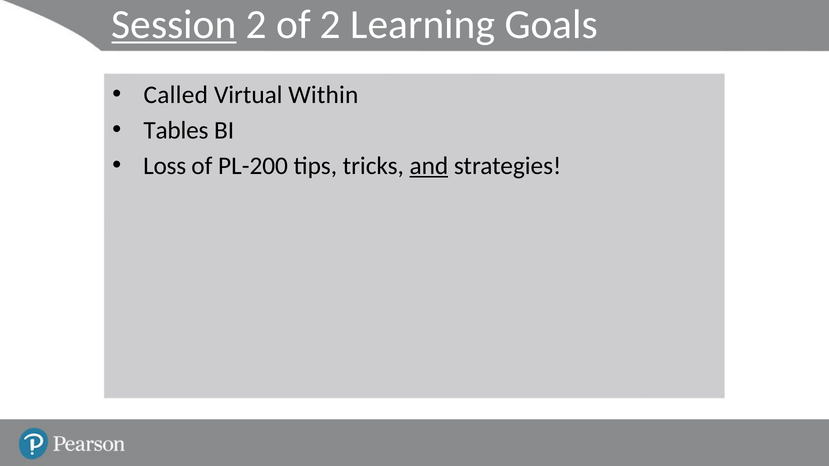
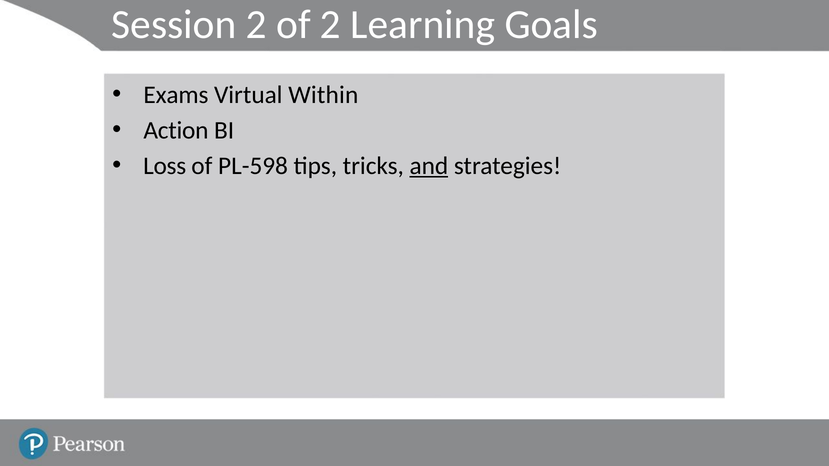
Session underline: present -> none (174, 25)
Called: Called -> Exams (176, 95)
Tables: Tables -> Action (176, 130)
PL-200: PL-200 -> PL-598 (253, 166)
